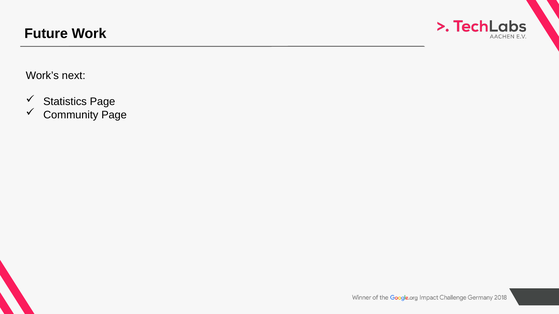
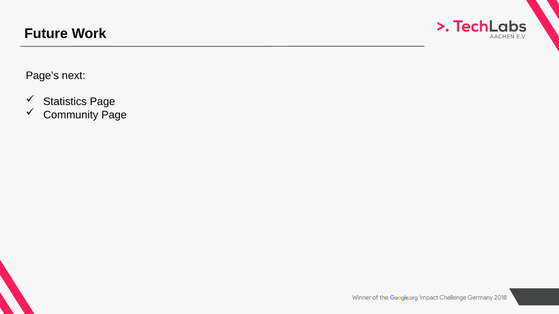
Work’s: Work’s -> Page’s (42, 76)
